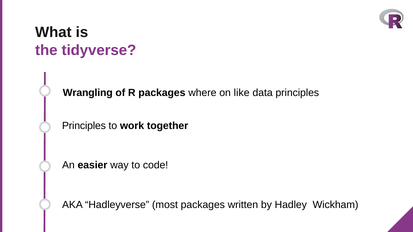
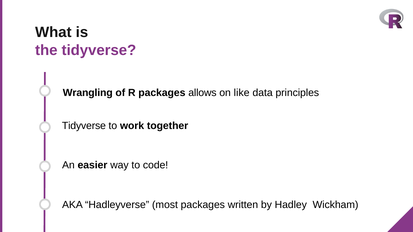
where: where -> allows (202, 93)
Principles: Principles -> Tidyverse (84, 126)
